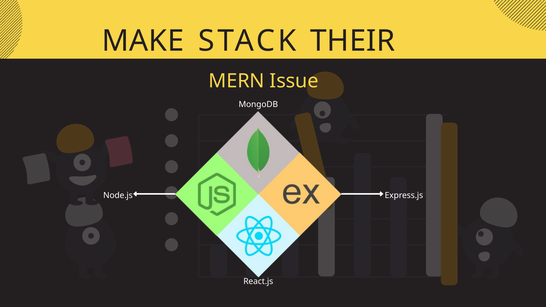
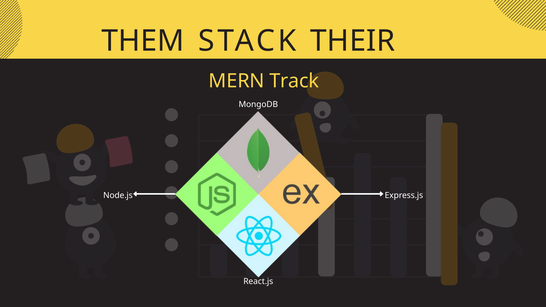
MAKE: MAKE -> THEM (143, 41)
Issue: Issue -> Track (294, 81)
